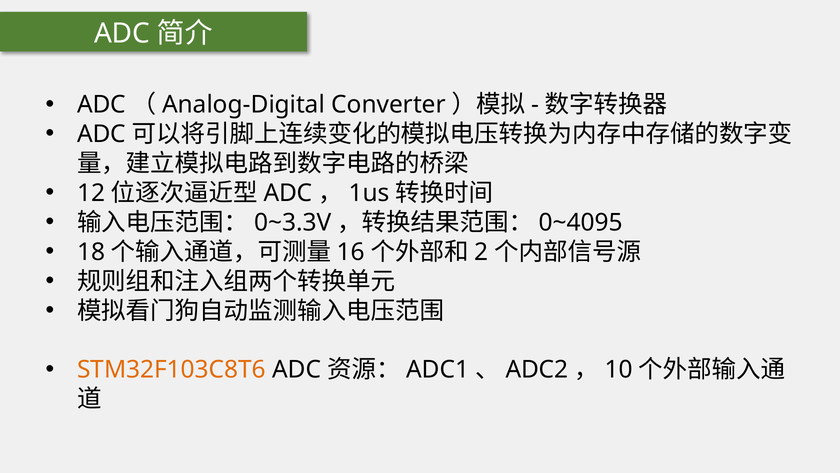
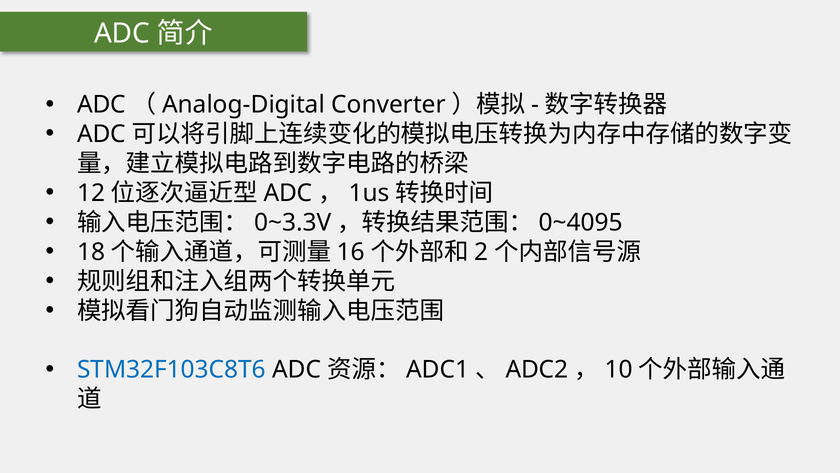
STM32F103C8T6 colour: orange -> blue (172, 369)
